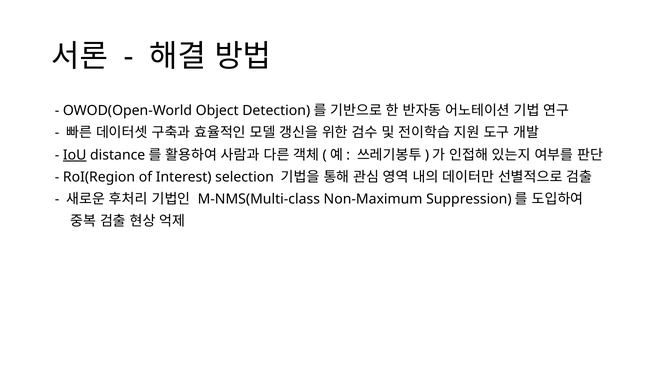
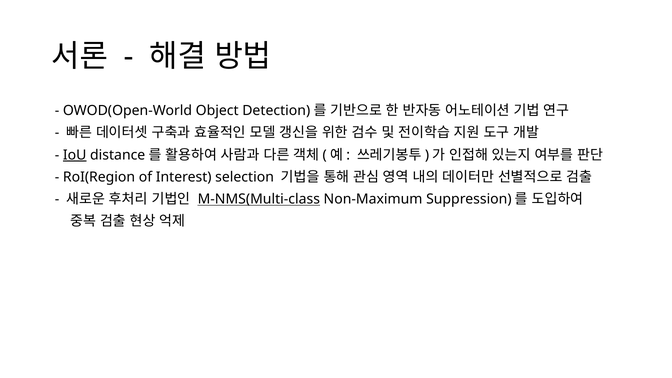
M-NMS(Multi-class underline: none -> present (259, 199)
